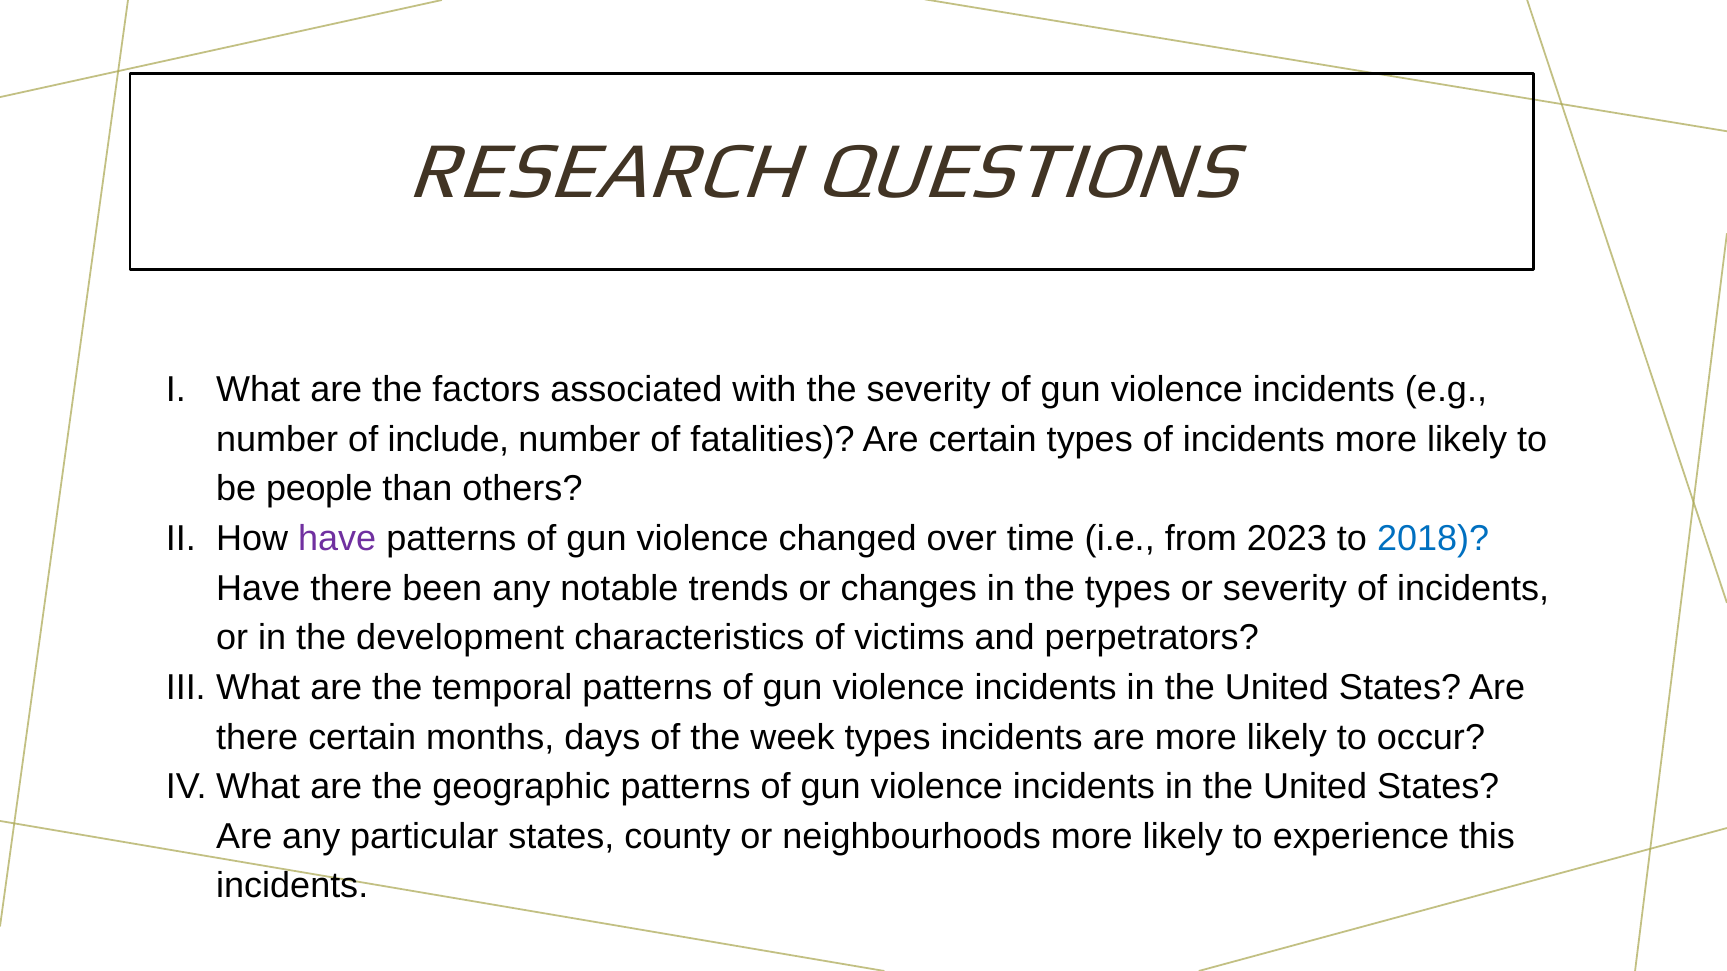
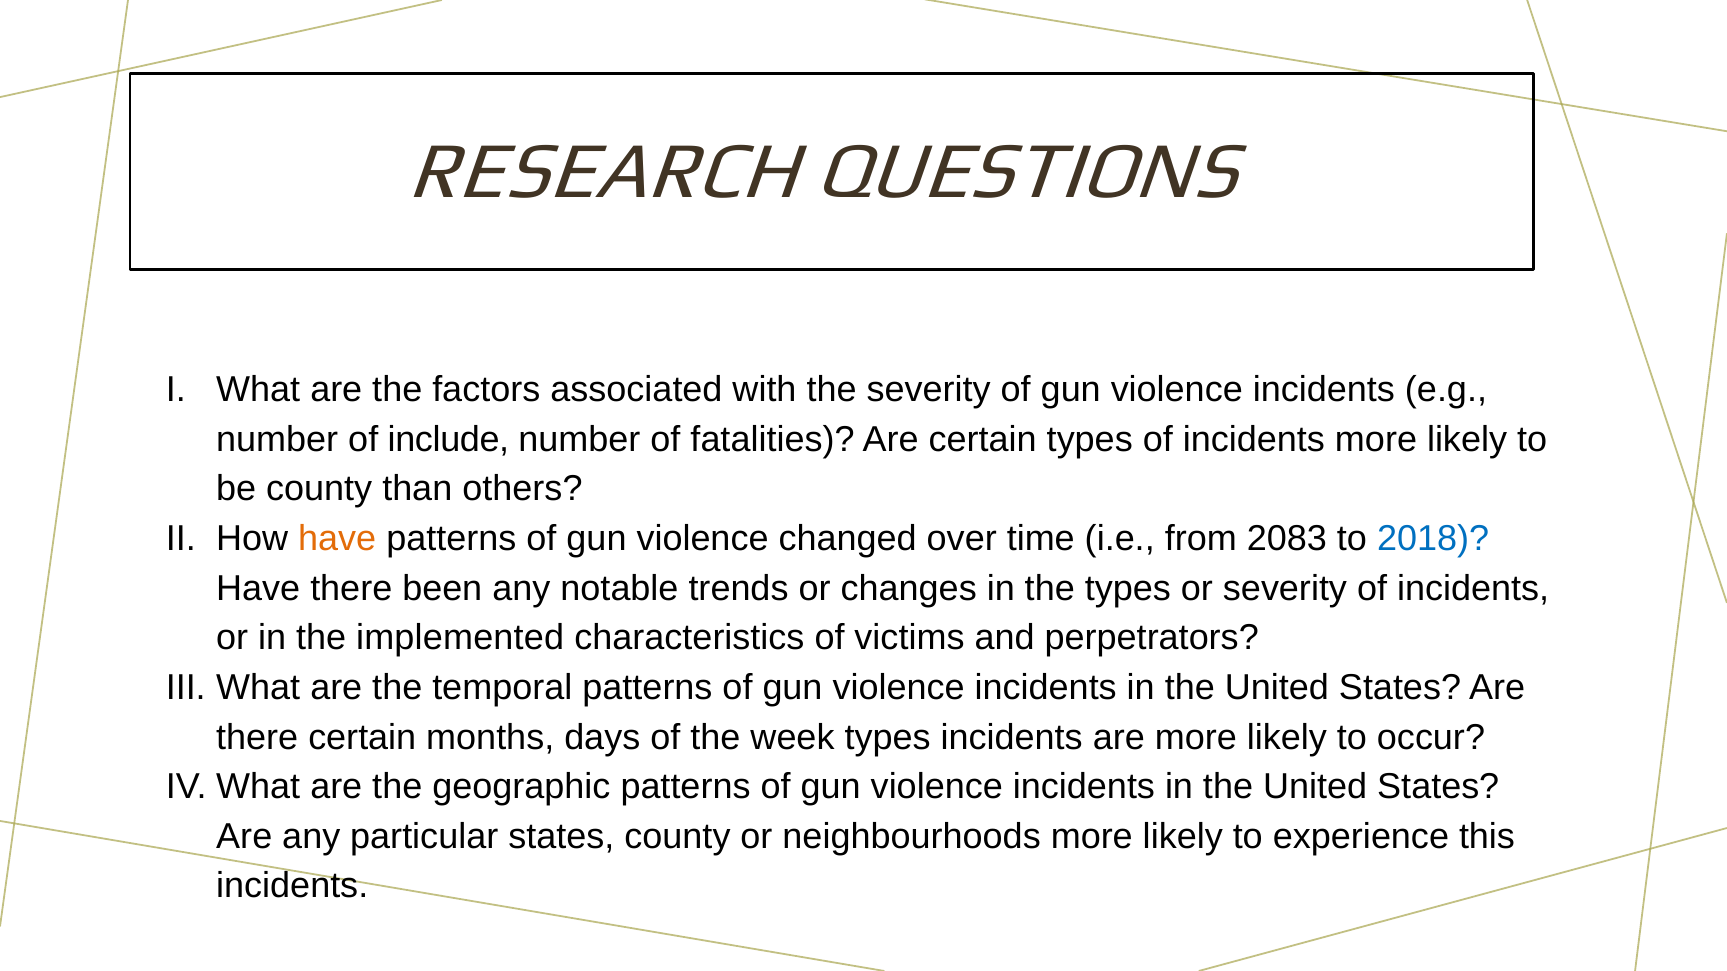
be people: people -> county (319, 489)
have colour: purple -> orange (337, 539)
2023: 2023 -> 2083 (1287, 539)
development: development -> implemented (460, 638)
